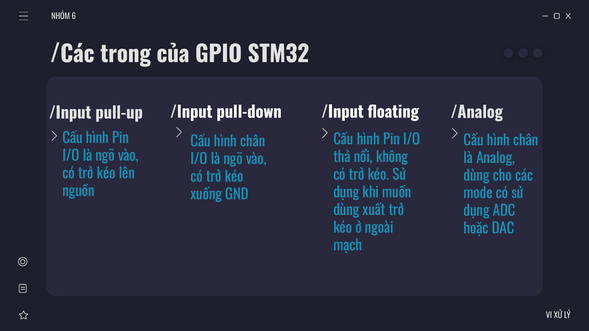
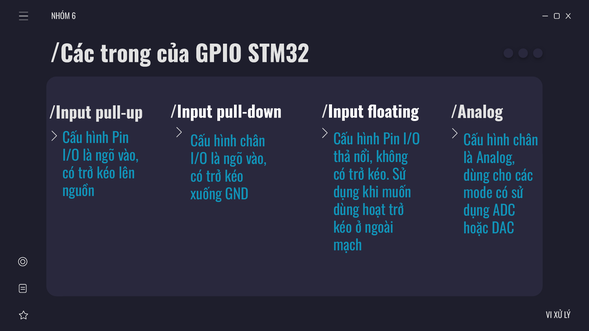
xuất: xuất -> hoạt (374, 211)
